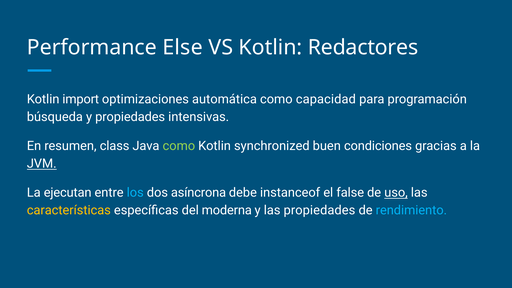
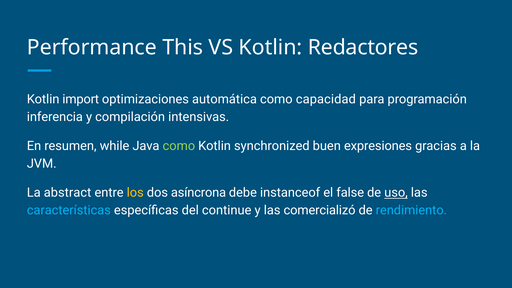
Else: Else -> This (183, 48)
búsqueda: búsqueda -> inferencia (55, 117)
y propiedades: propiedades -> compilación (130, 117)
class: class -> while (115, 146)
condiciones: condiciones -> expresiones (378, 146)
JVM underline: present -> none (42, 164)
ejecutan: ejecutan -> abstract (68, 193)
los colour: light blue -> yellow (135, 193)
características colour: yellow -> light blue (69, 210)
moderna: moderna -> continue (227, 210)
las propiedades: propiedades -> comercializó (320, 210)
